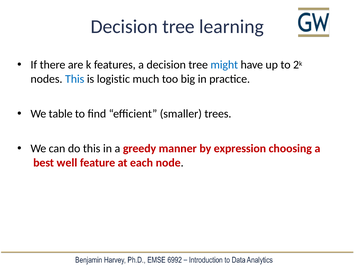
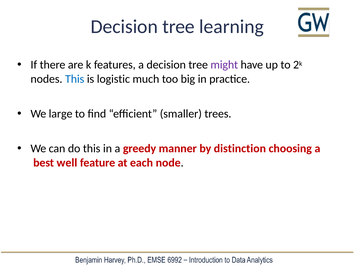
might colour: blue -> purple (224, 65)
table: table -> large (61, 114)
expression: expression -> distinction (240, 149)
